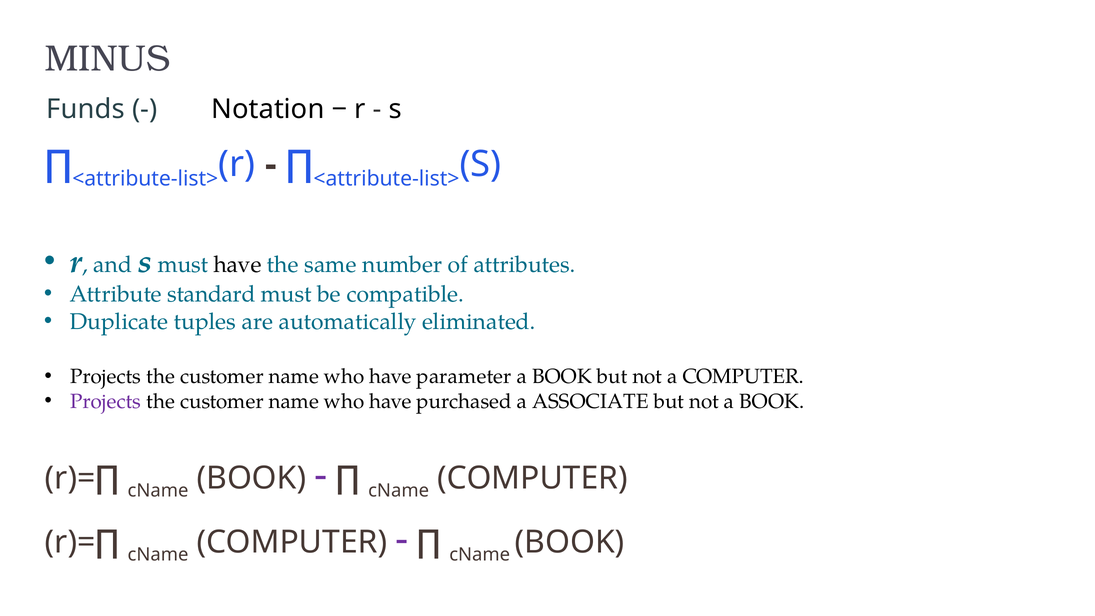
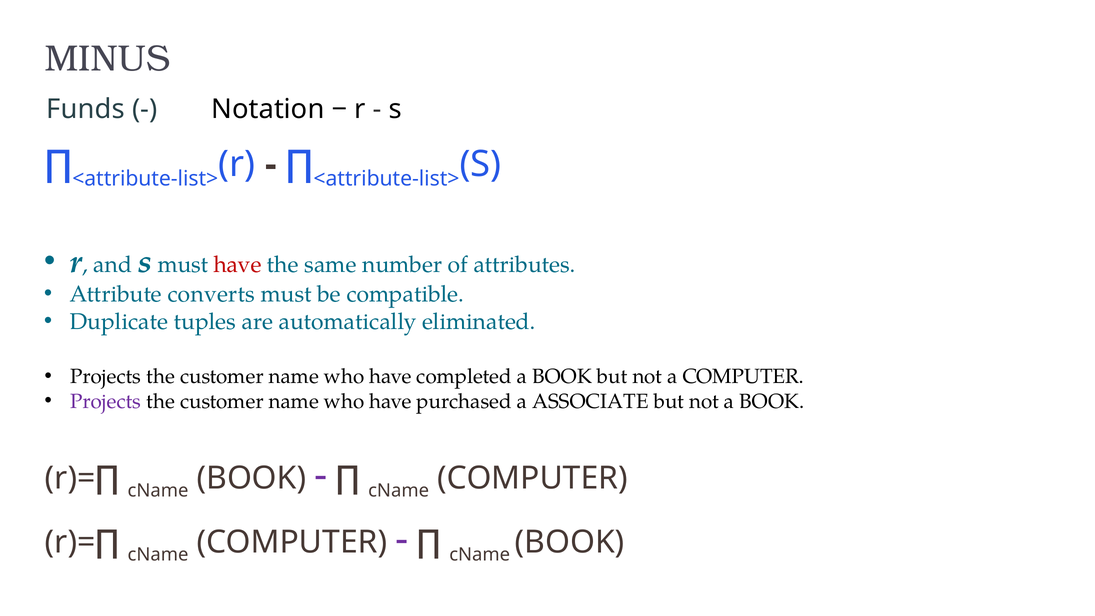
have colour: black -> red (238, 265)
standard: standard -> converts (211, 294)
parameter: parameter -> completed (464, 377)
